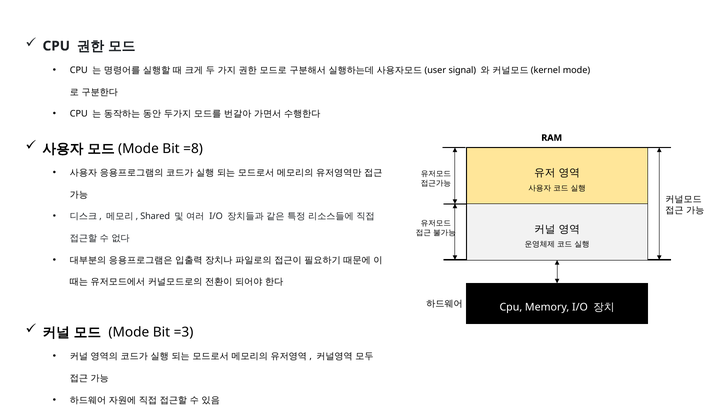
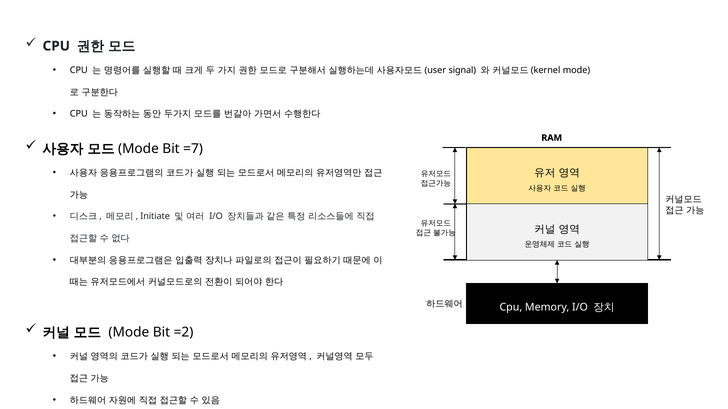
=8: =8 -> =7 (193, 149)
Shared: Shared -> Initiate (155, 217)
=3: =3 -> =2 (184, 333)
